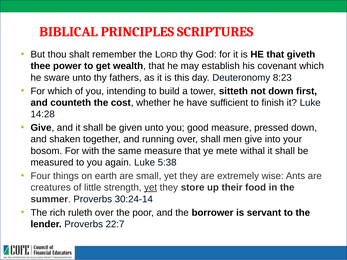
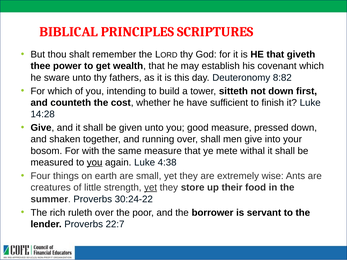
8:23: 8:23 -> 8:82 (282, 78)
you underline: none -> present (95, 163)
5:38: 5:38 -> 4:38 (167, 163)
30:24-14: 30:24-14 -> 30:24-22 (134, 199)
